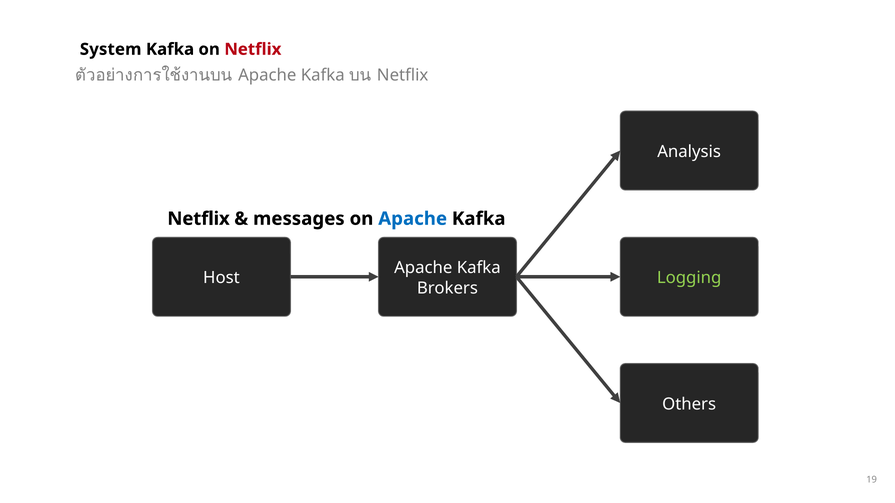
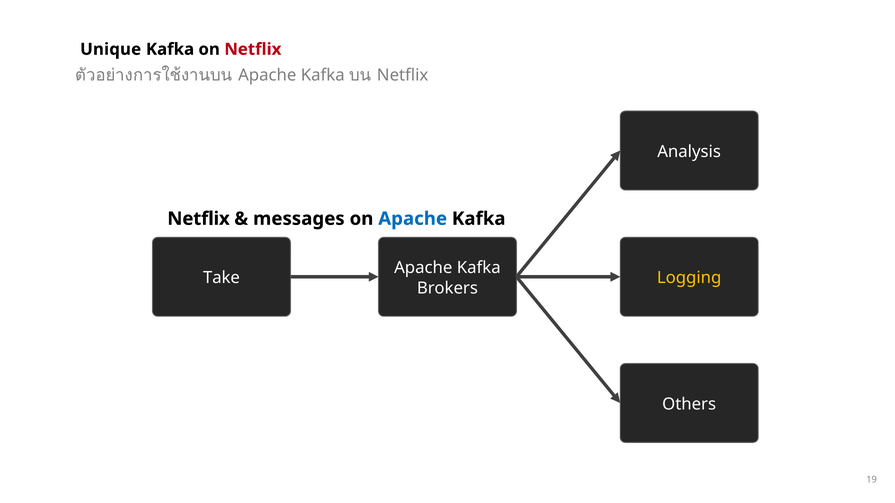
System: System -> Unique (111, 49)
Host: Host -> Take (222, 278)
Logging colour: light green -> yellow (689, 278)
